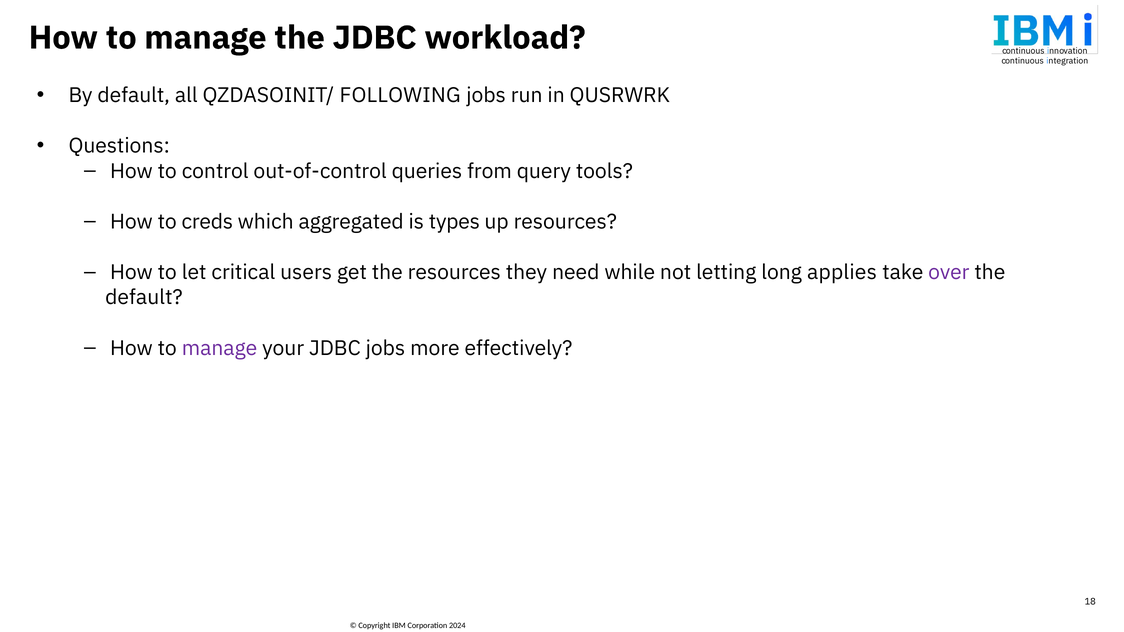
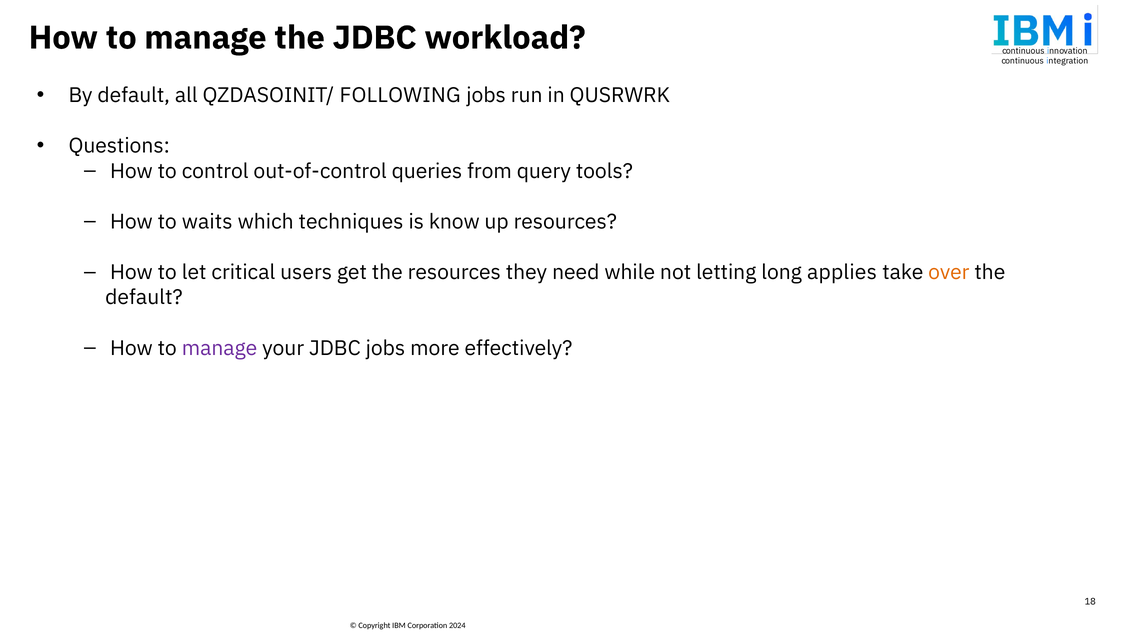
creds: creds -> waits (207, 222)
aggregated: aggregated -> techniques (351, 222)
types: types -> know (454, 222)
over colour: purple -> orange (949, 272)
